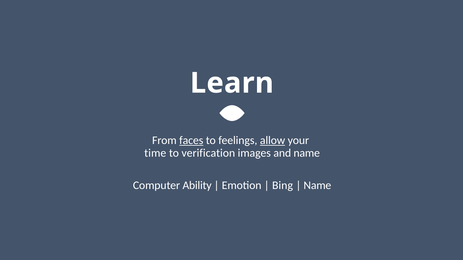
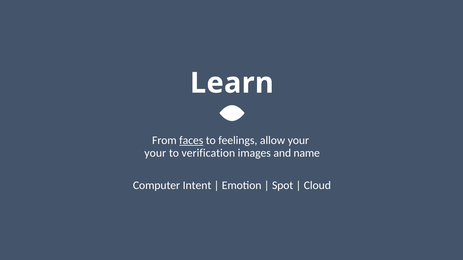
allow underline: present -> none (273, 141)
time: time -> your (155, 153)
Ability: Ability -> Intent (197, 186)
Bing: Bing -> Spot (283, 186)
Name: Name -> Cloud (317, 186)
